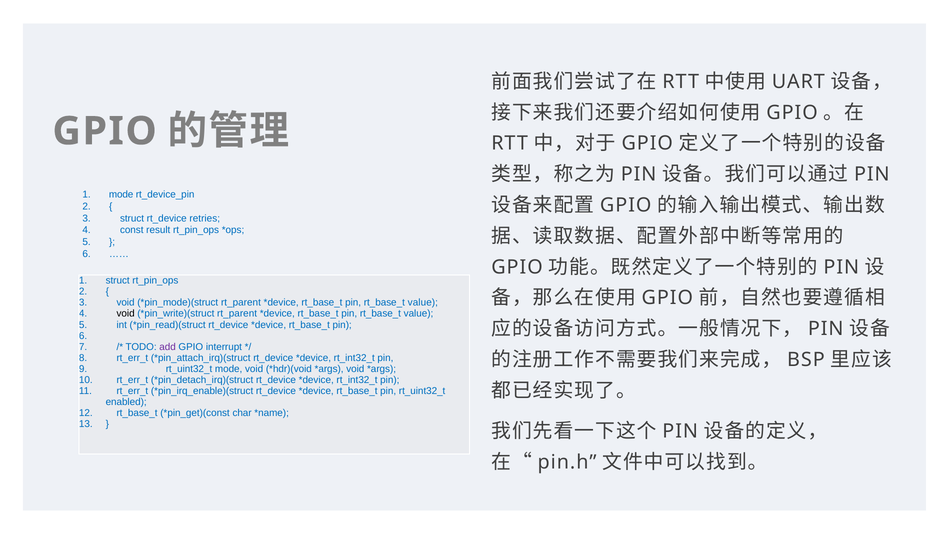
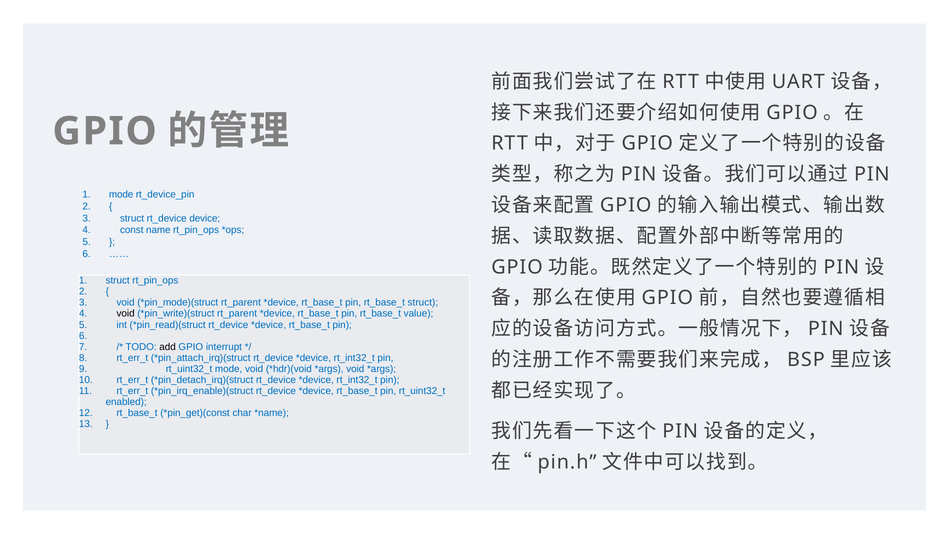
retries: retries -> device (205, 218)
result: result -> name (158, 230)
value: value -> struct (423, 303)
add colour: purple -> black (168, 347)
